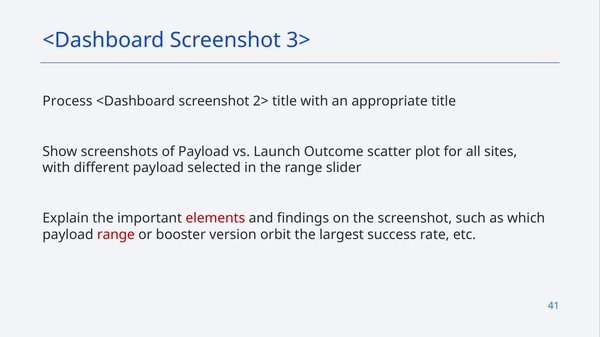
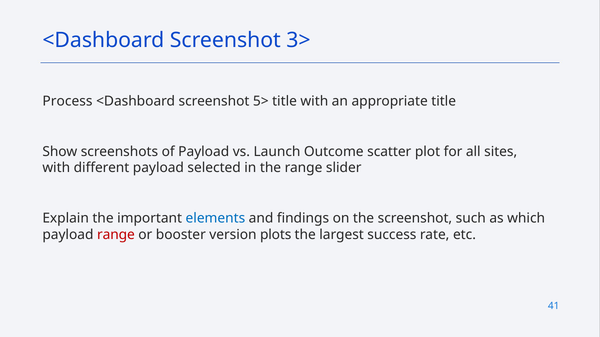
2>: 2> -> 5> (261, 101)
elements colour: red -> blue (215, 219)
orbit: orbit -> plots (276, 235)
